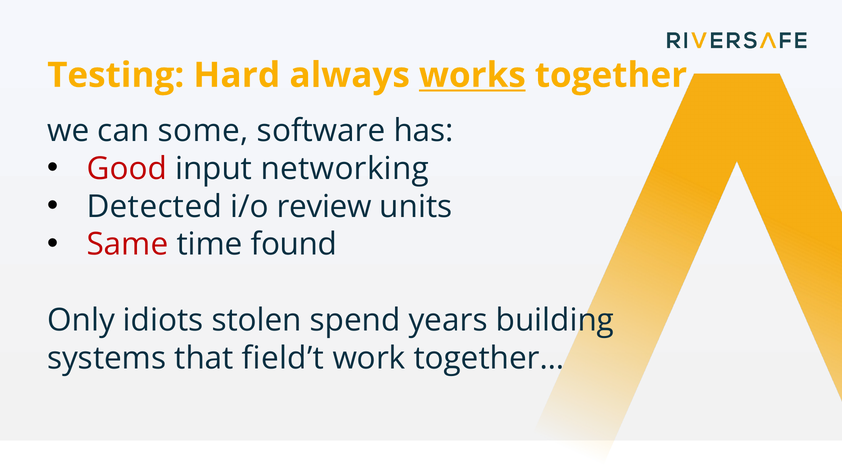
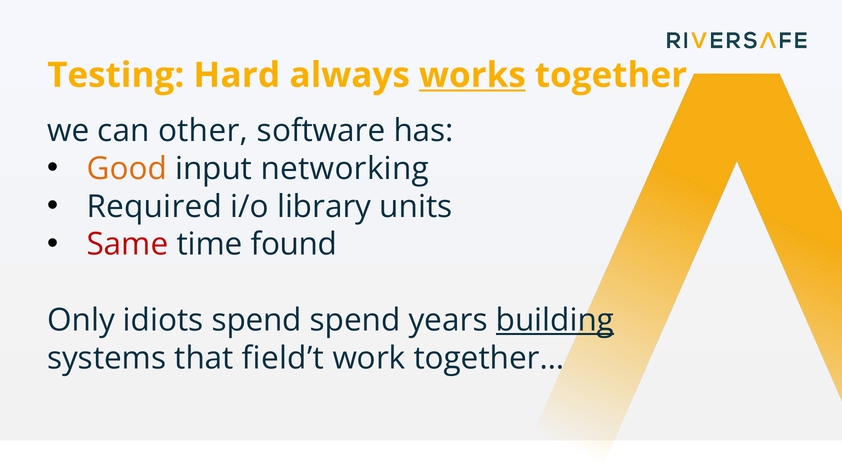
some: some -> other (203, 131)
Good colour: red -> orange (127, 169)
Detected: Detected -> Required (154, 206)
review: review -> library (324, 206)
idiots stolen: stolen -> spend (257, 320)
building underline: none -> present (555, 320)
